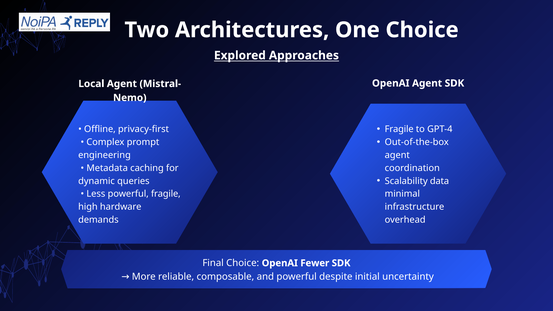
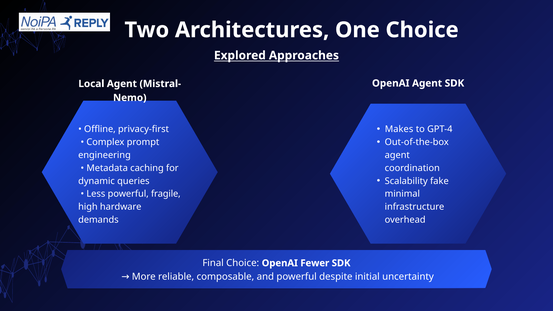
Fragile: Fragile -> Makes (399, 129)
data: data -> fake (439, 181)
